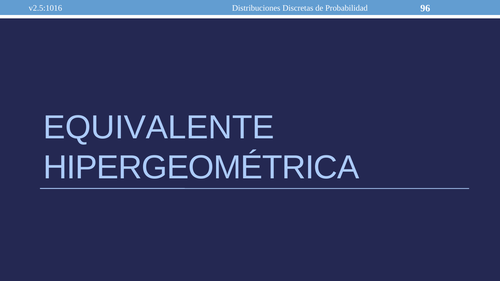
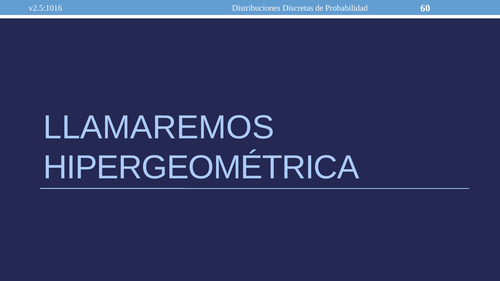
96: 96 -> 60 (425, 8)
EQUIVALENTE: EQUIVALENTE -> LLAMAREMOS (159, 128)
